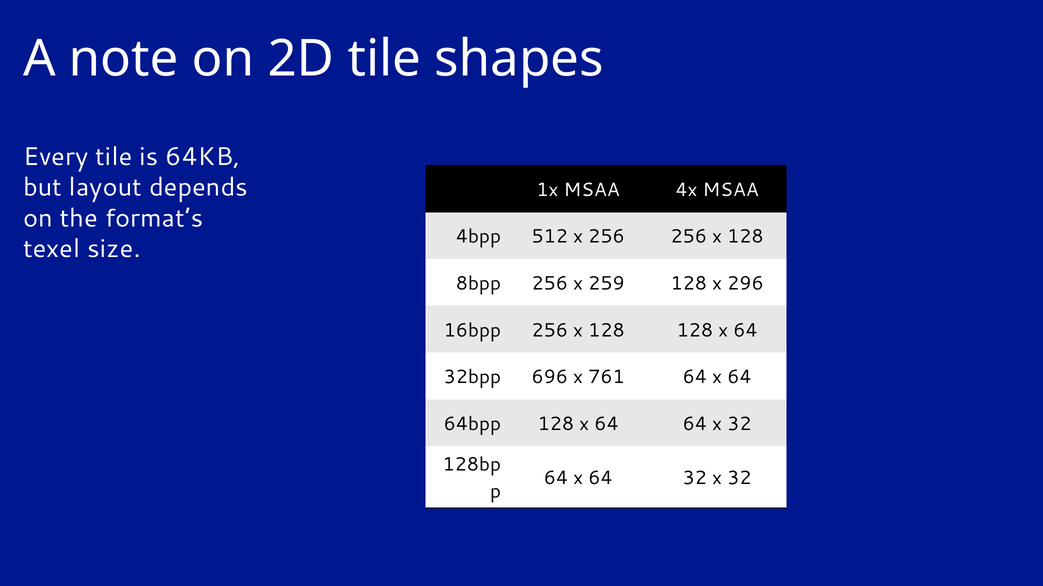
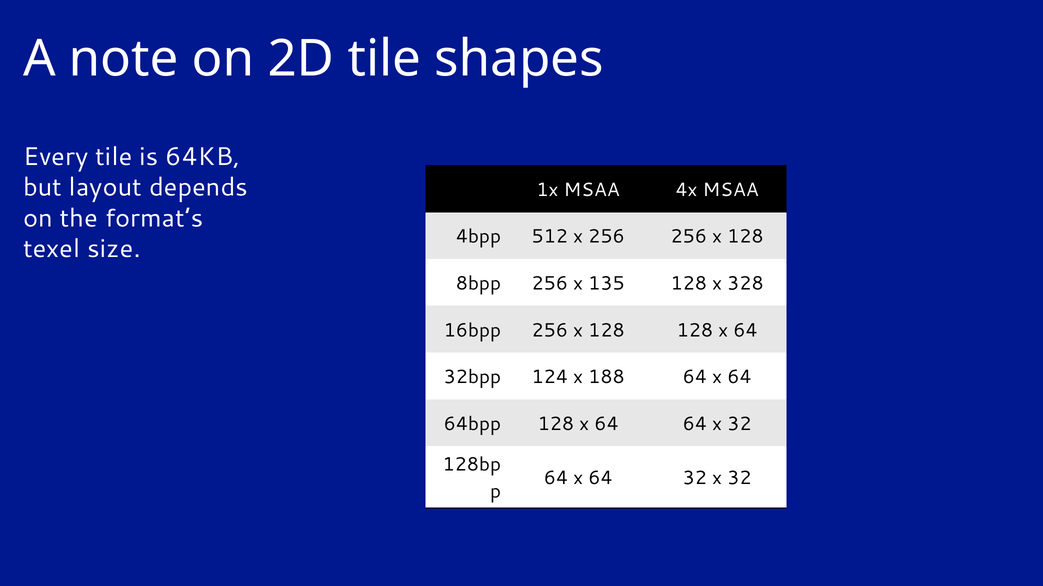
259: 259 -> 135 (606, 284)
296: 296 -> 328 (745, 284)
696: 696 -> 124 (550, 377)
761: 761 -> 188 (606, 377)
